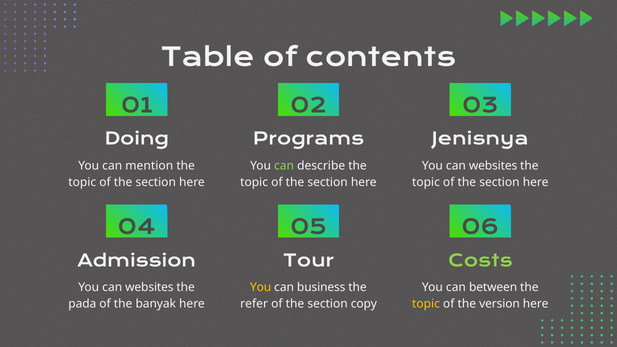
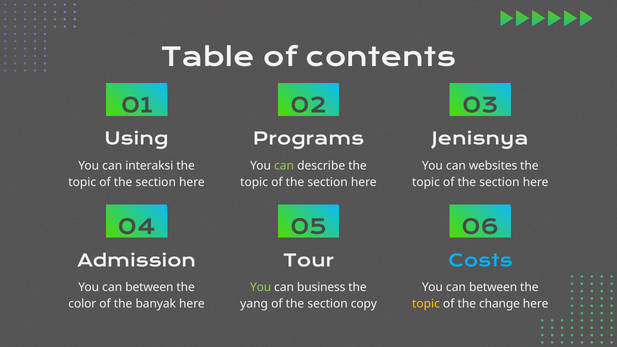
Doing: Doing -> Using (137, 139)
mention: mention -> interaksi (149, 166)
Costs colour: light green -> light blue (480, 261)
websites: websites -> between (149, 288)
You colour: yellow -> light green (261, 288)
pada: pada -> color (82, 304)
refer: refer -> yang (254, 304)
version: version -> change (500, 304)
